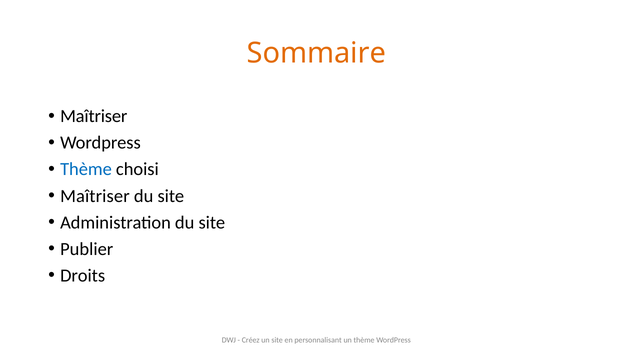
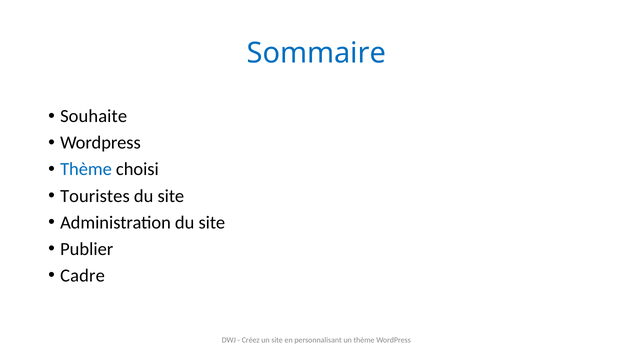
Sommaire colour: orange -> blue (316, 53)
Maîtriser: Maîtriser -> Souhaite (94, 116)
Maîtriser: Maîtriser -> Touristes (95, 196)
Droits: Droits -> Cadre (83, 276)
